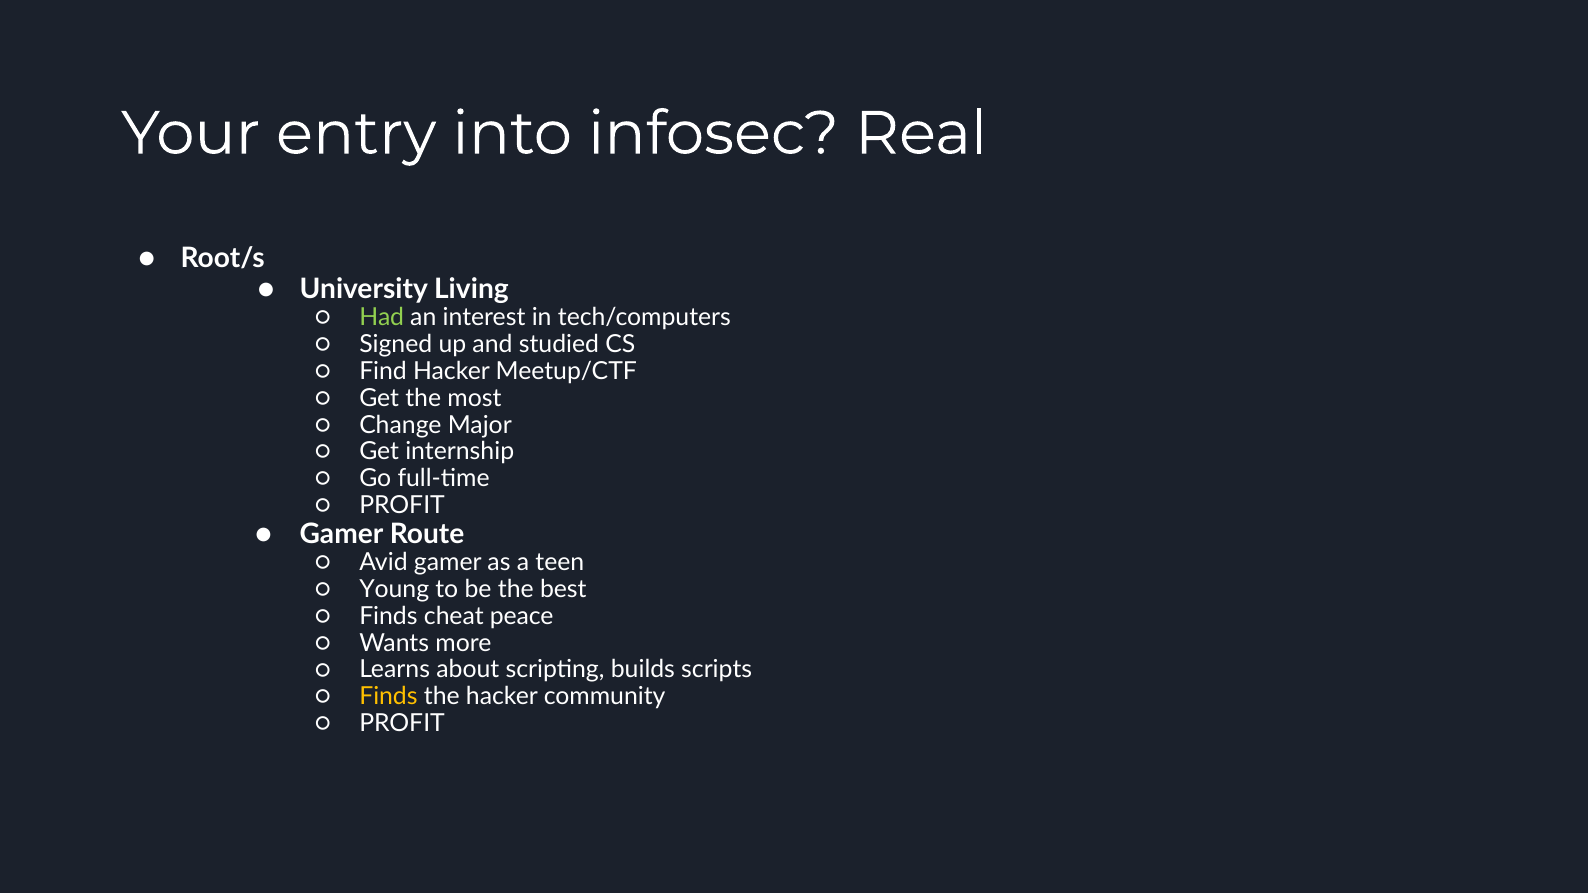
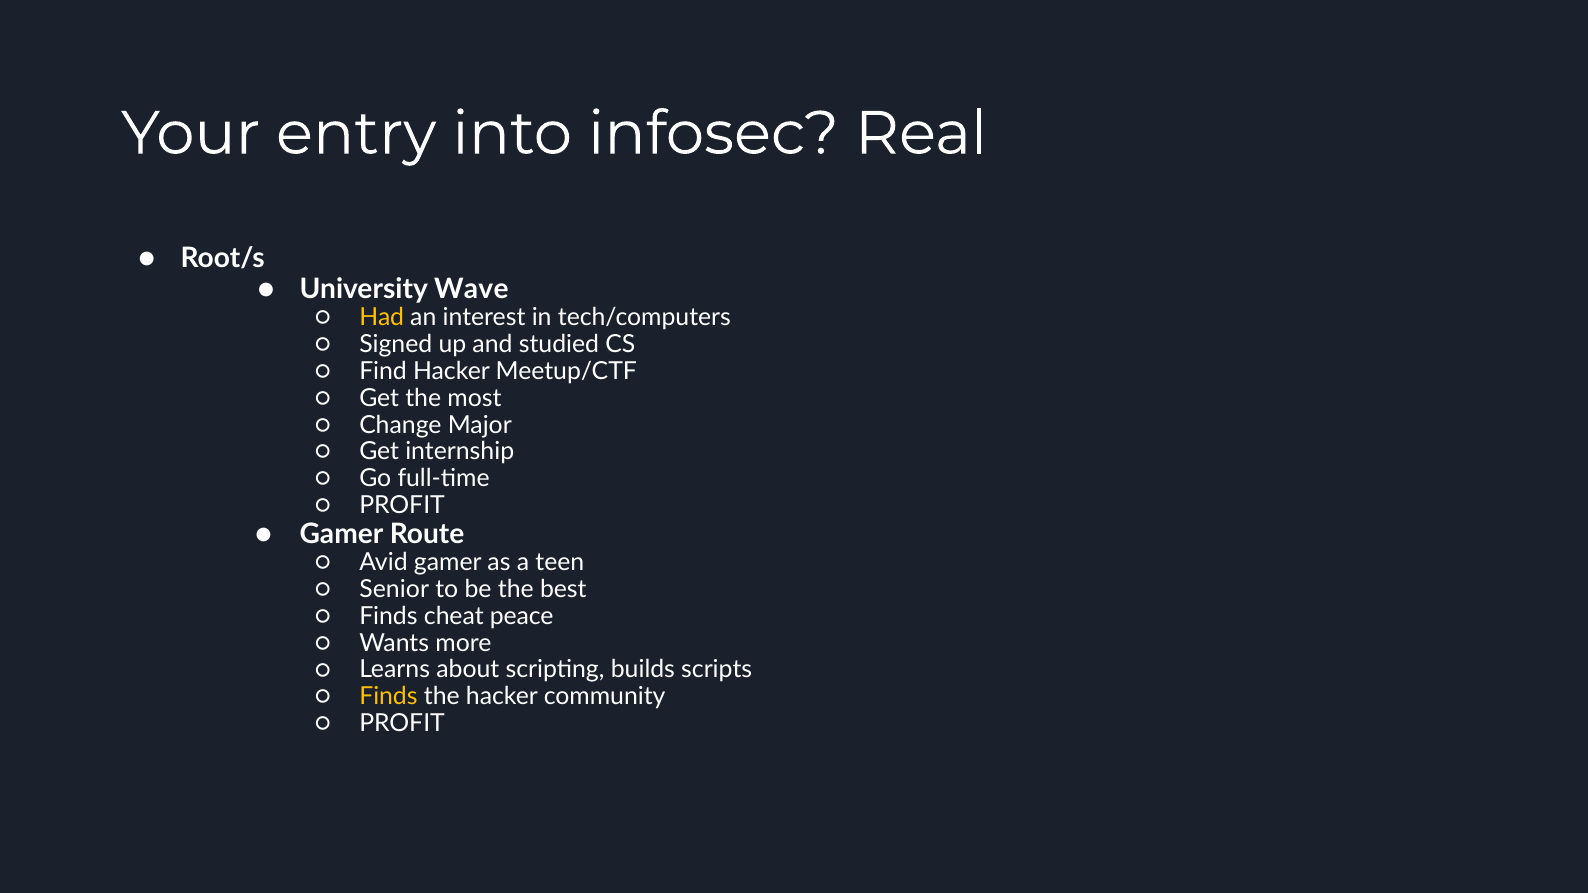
Living: Living -> Wave (471, 289)
Had colour: light green -> yellow (382, 318)
Young: Young -> Senior (394, 590)
